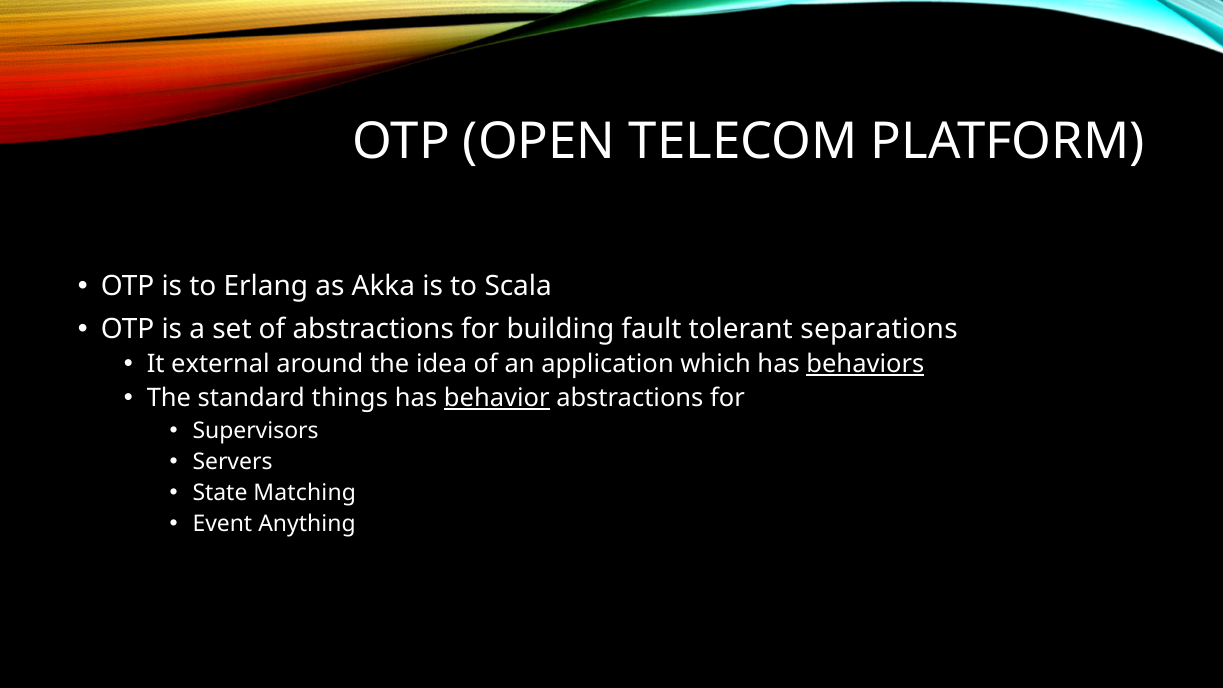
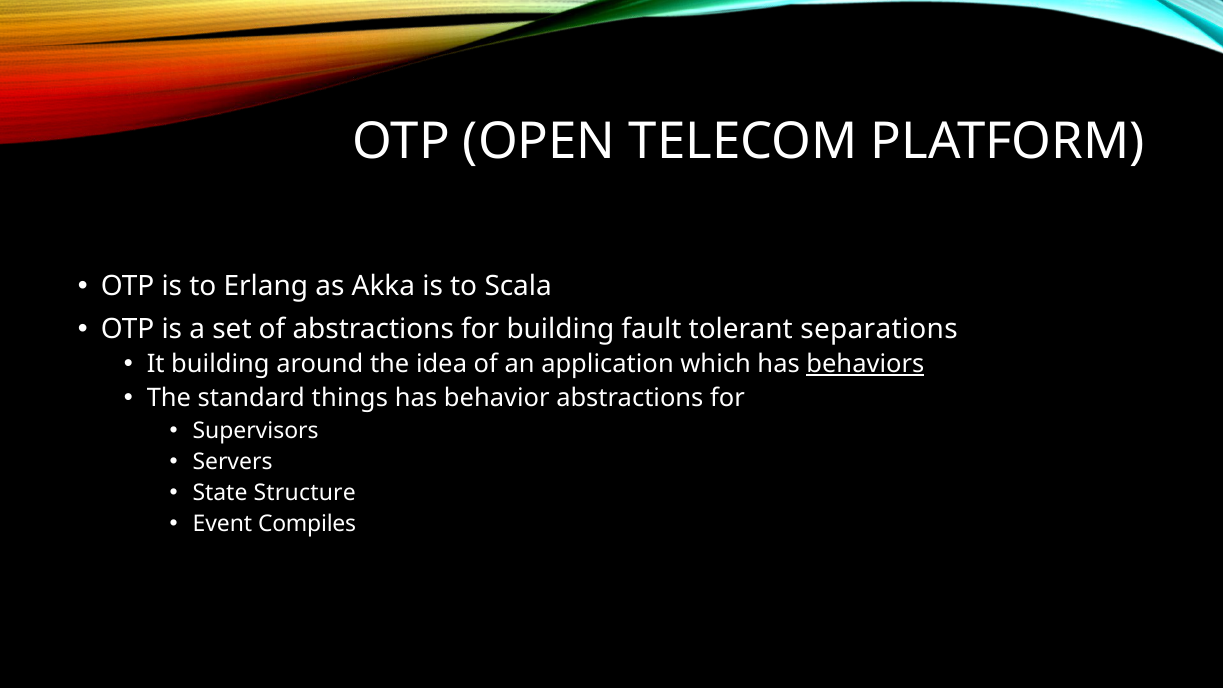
It external: external -> building (220, 364)
behavior underline: present -> none (497, 398)
Matching: Matching -> Structure (305, 493)
Anything: Anything -> Compiles (307, 524)
